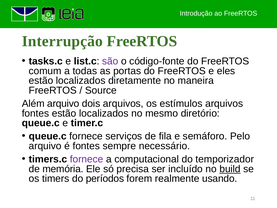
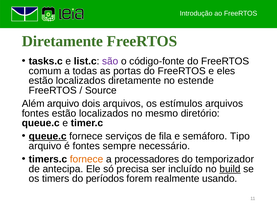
Interrupção: Interrupção -> Diretamente (62, 41)
maneira: maneira -> estende (196, 81)
queue.c underline: none -> present (48, 136)
Pelo: Pelo -> Tipo (240, 136)
fornece colour: purple -> orange (87, 159)
computacional: computacional -> processadores (147, 159)
memória: memória -> antecipa (63, 169)
